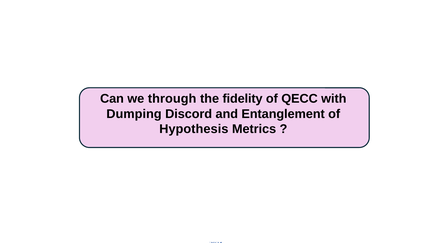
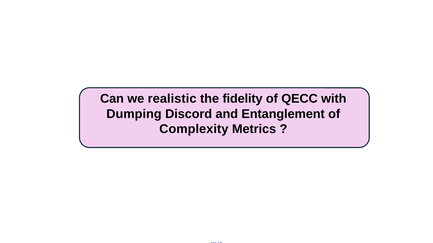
through: through -> realistic (172, 99)
Hypothesis: Hypothesis -> Complexity (194, 129)
